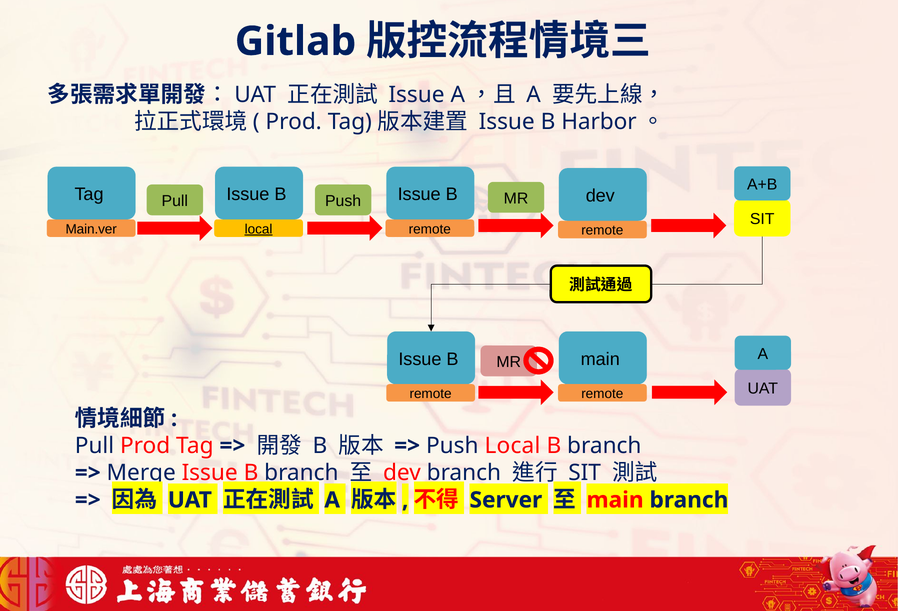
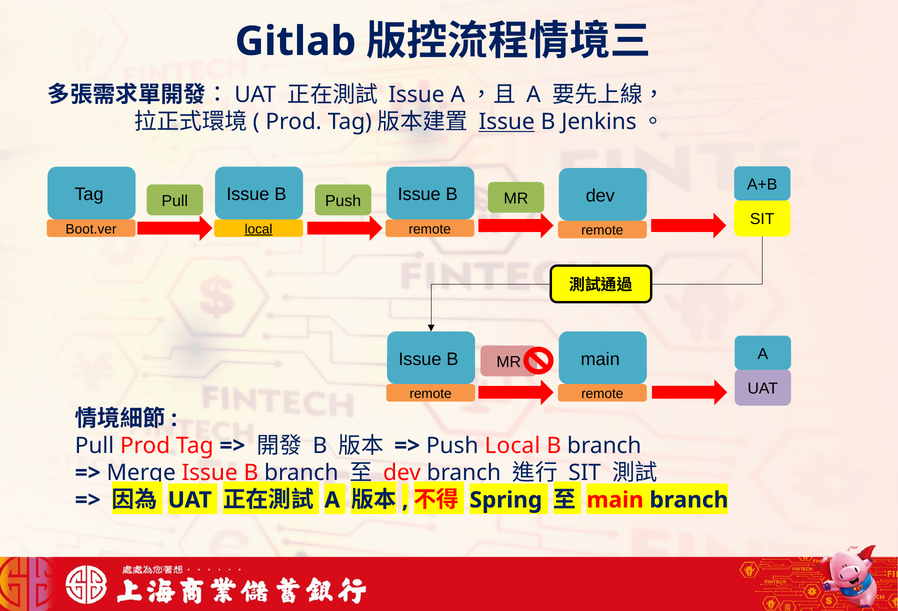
Issue underline: none -> present (507, 122)
Harbor: Harbor -> Jenkins (599, 122)
Main.ver: Main.ver -> Boot.ver (91, 229)
Server: Server -> Spring (506, 500)
